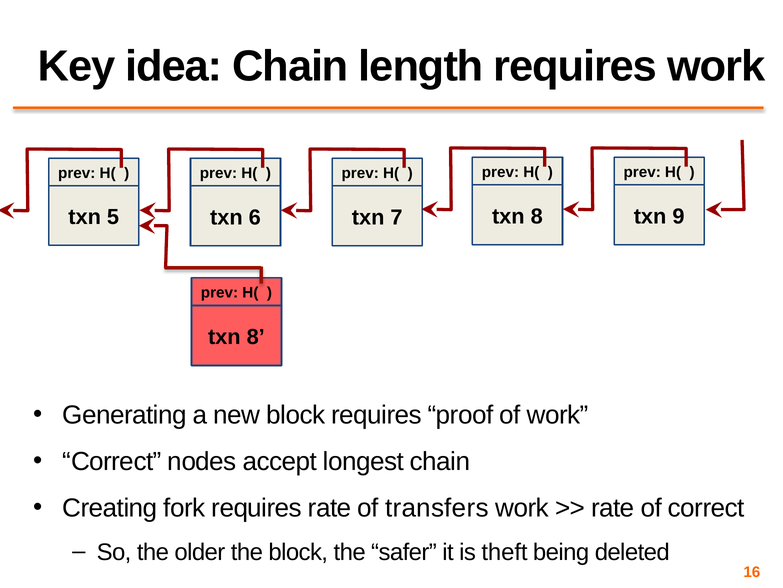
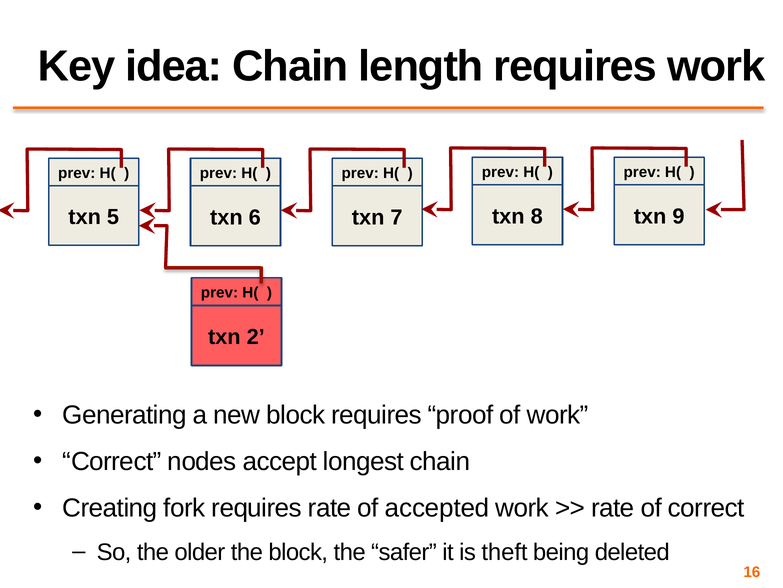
8: 8 -> 2 (256, 337)
transfers: transfers -> accepted (437, 507)
